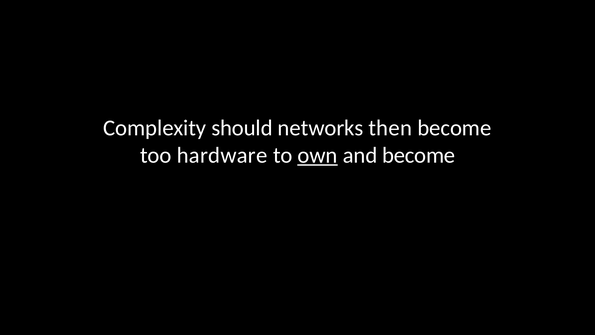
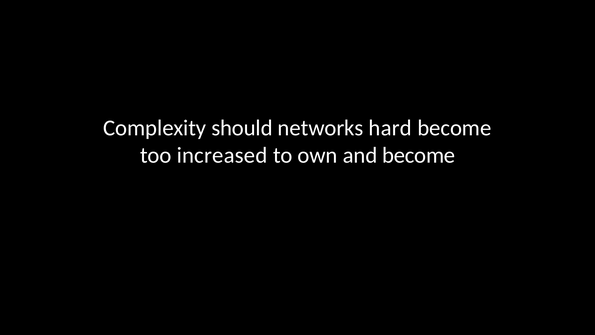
then: then -> hard (390, 128)
hardware: hardware -> increased (222, 155)
own underline: present -> none (318, 155)
